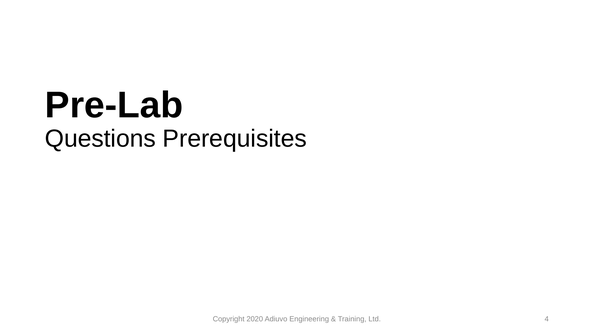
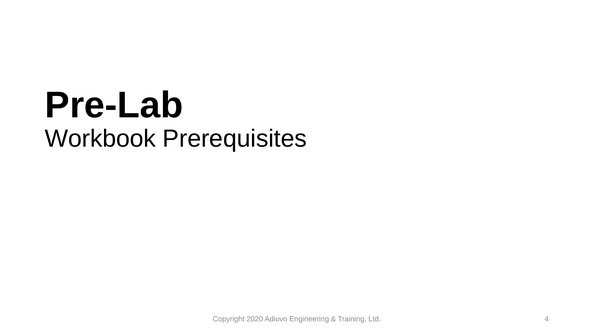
Questions: Questions -> Workbook (100, 139)
